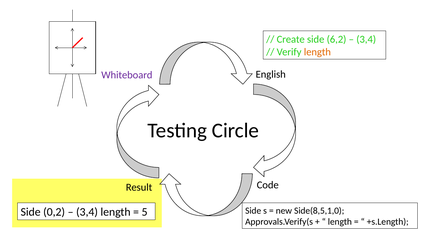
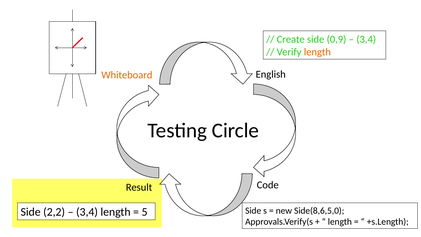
6,2: 6,2 -> 0,9 (337, 39)
Whiteboard colour: purple -> orange (127, 75)
Side(8,5,1,0: Side(8,5,1,0 -> Side(8,6,5,0 (319, 210)
0,2: 0,2 -> 2,2 (54, 212)
